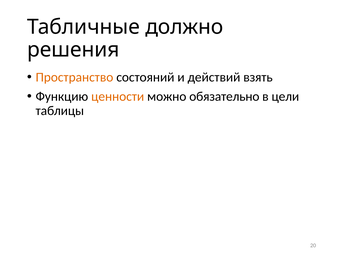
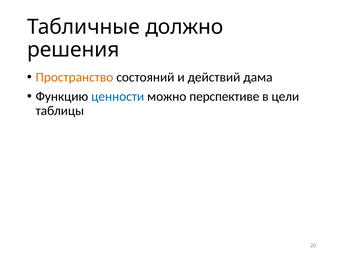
взять: взять -> дама (258, 77)
ценности colour: orange -> blue (118, 96)
обязательно: обязательно -> перспективе (224, 96)
